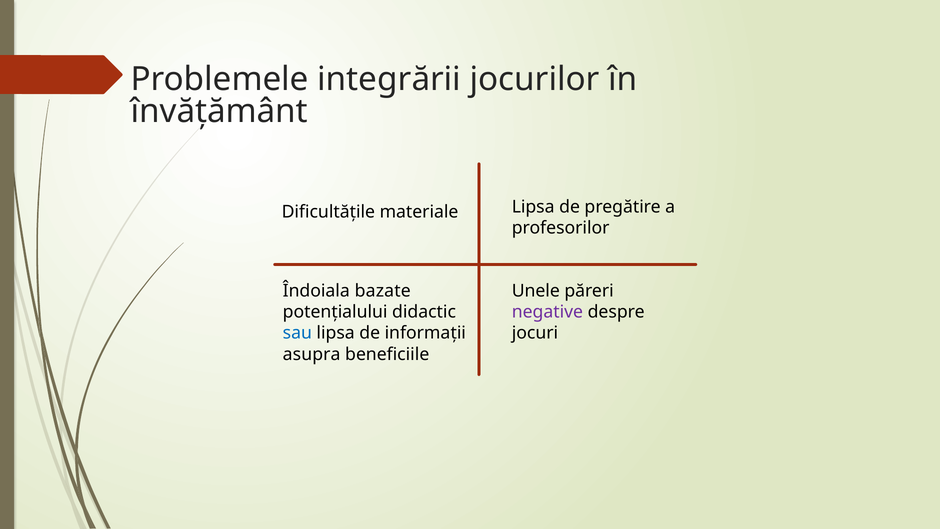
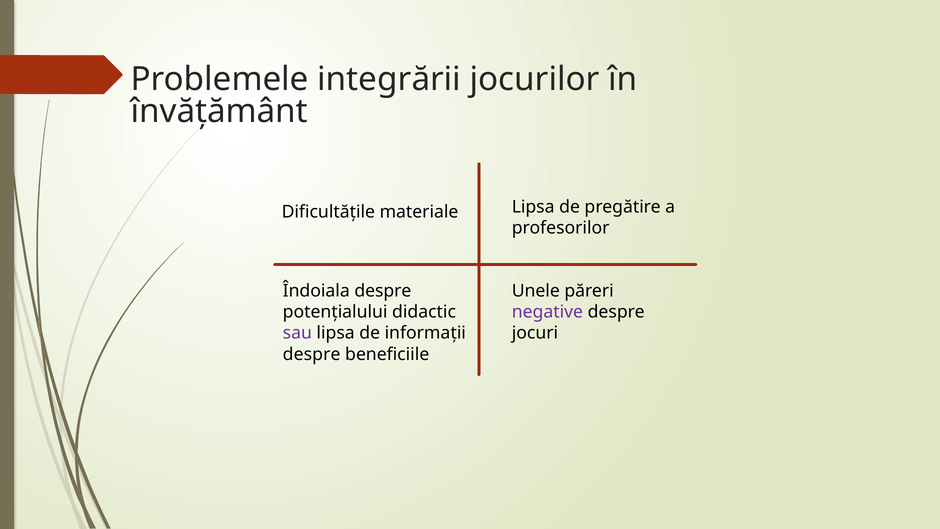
Îndoiala bazate: bazate -> despre (383, 291)
sau colour: blue -> purple (297, 333)
asupra: asupra -> despre (312, 354)
